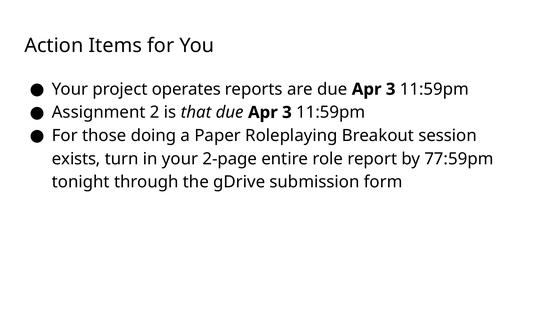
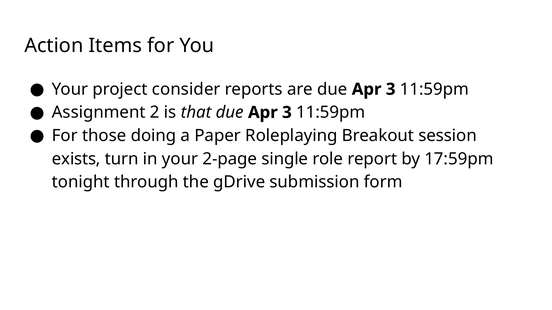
operates: operates -> consider (186, 89)
entire: entire -> single (285, 159)
77:59pm: 77:59pm -> 17:59pm (459, 159)
